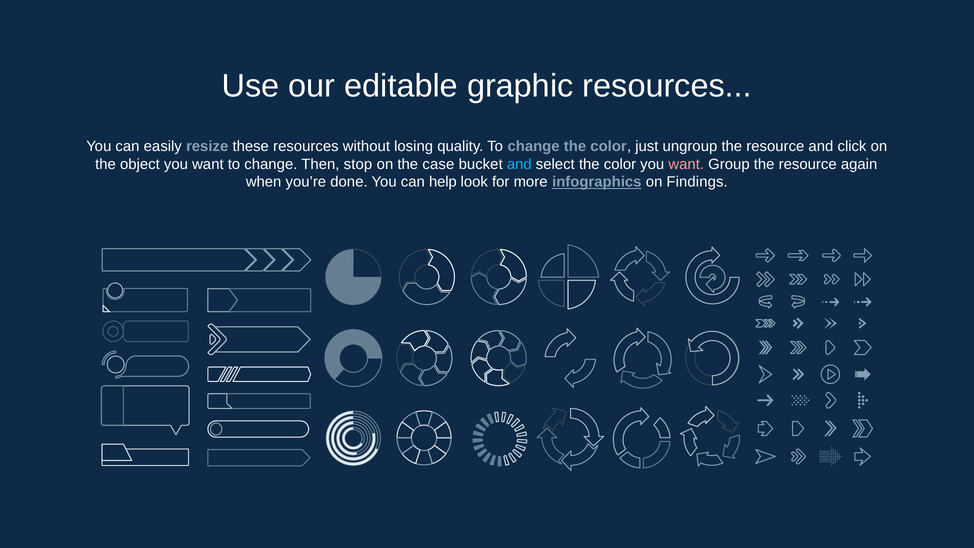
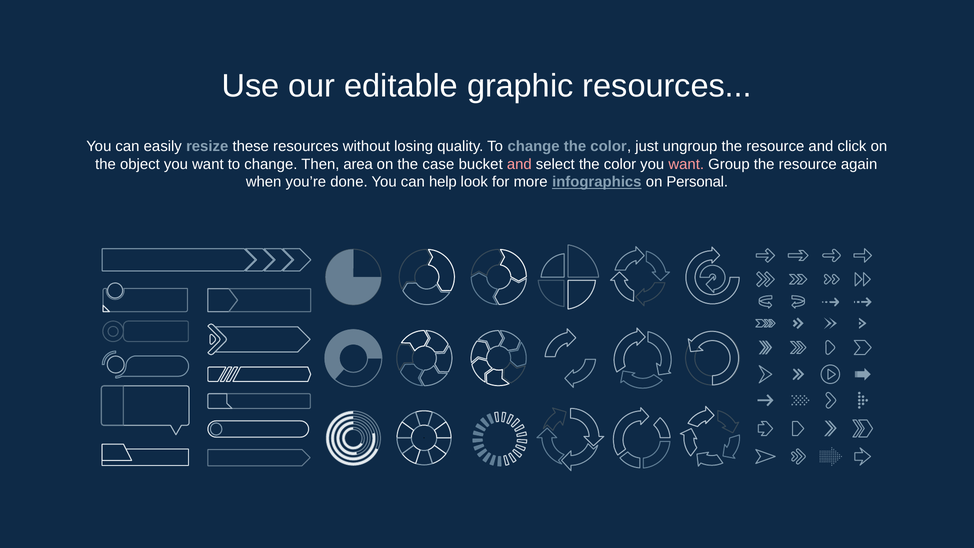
stop: stop -> area (358, 164)
and colour: light blue -> pink (519, 164)
Findings: Findings -> Personal (697, 182)
